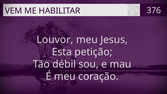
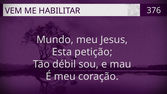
Louvor: Louvor -> Mundo (55, 40)
